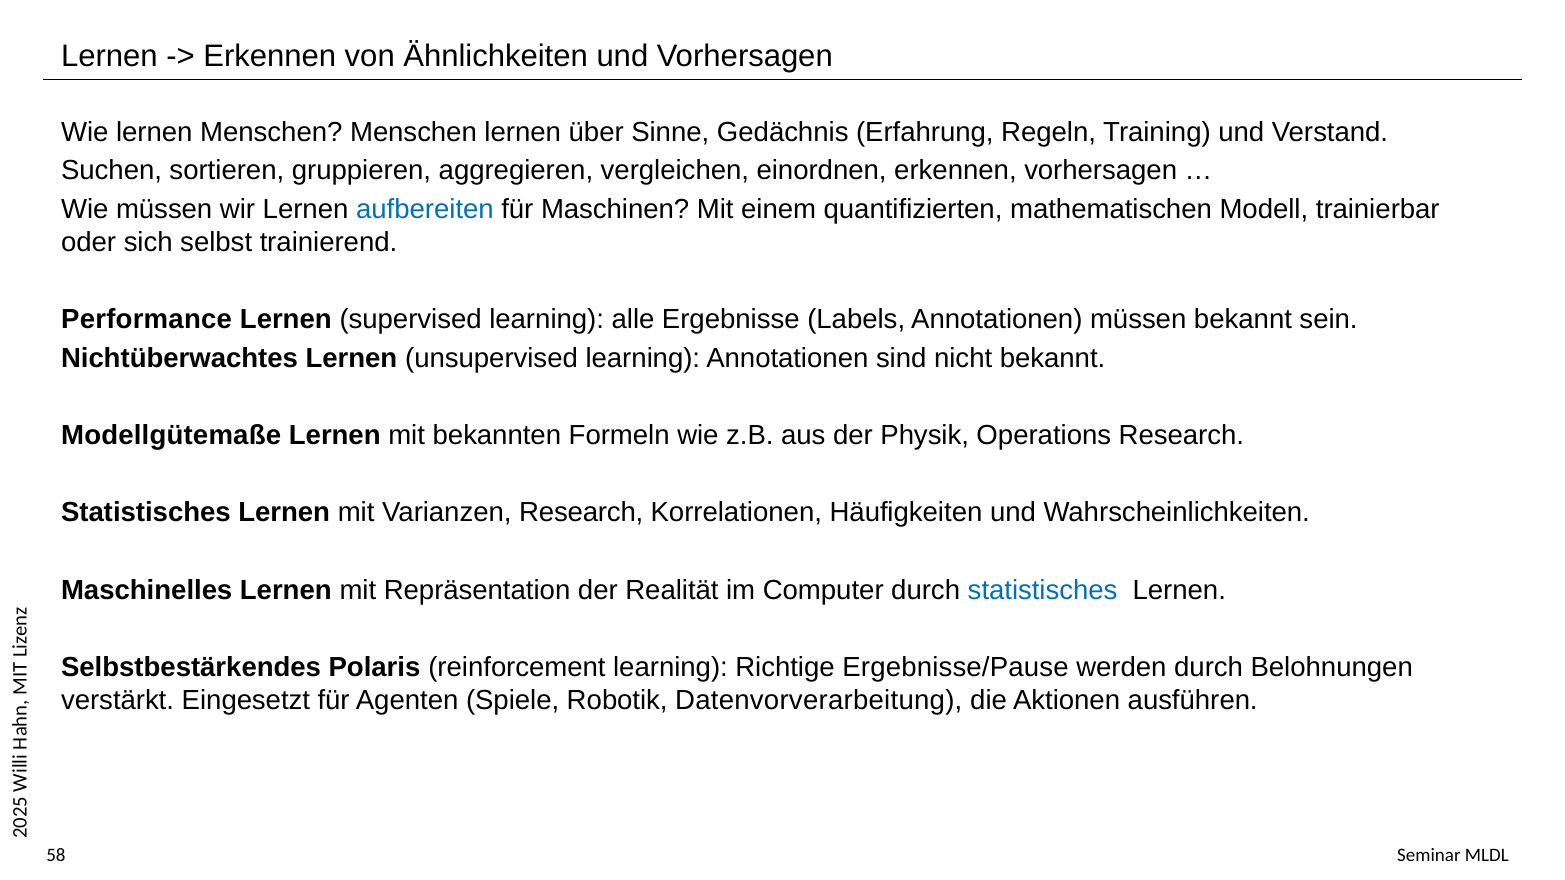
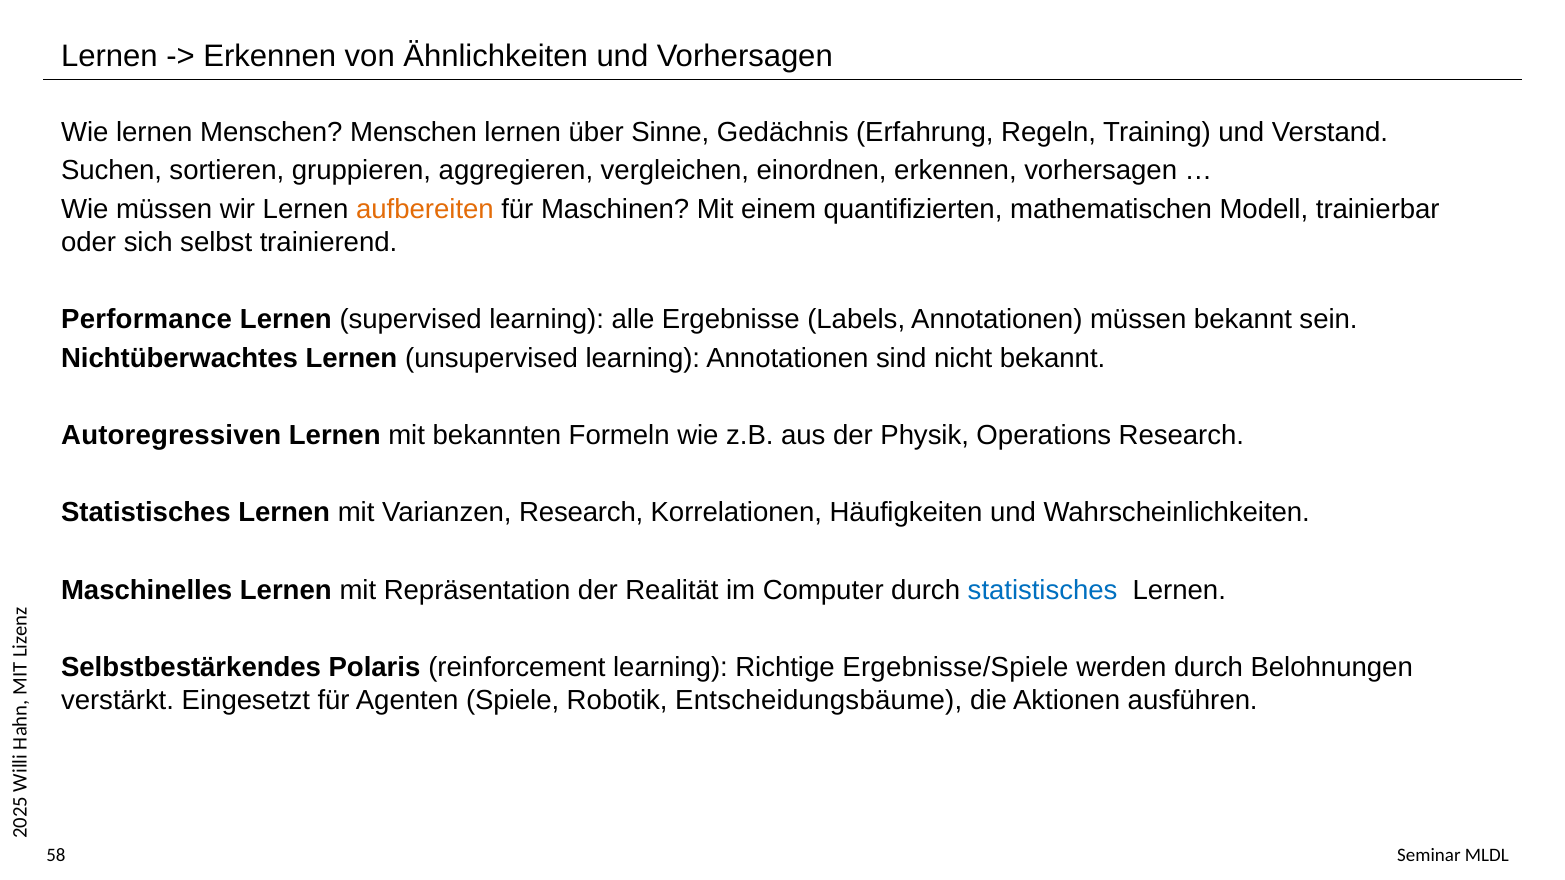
aufbereiten colour: blue -> orange (425, 209)
Modellgütemaße: Modellgütemaße -> Autoregressiven (171, 436)
Ergebnisse/Pause: Ergebnisse/Pause -> Ergebnisse/Spiele (955, 667)
Datenvorverarbeitung: Datenvorverarbeitung -> Entscheidungsbäume (819, 701)
